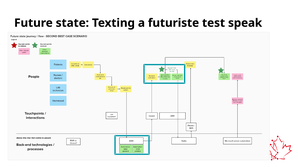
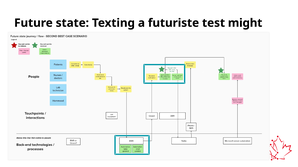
speak: speak -> might (245, 23)
